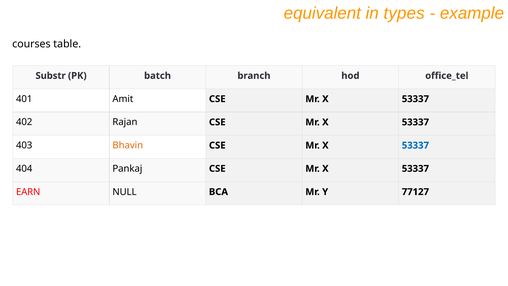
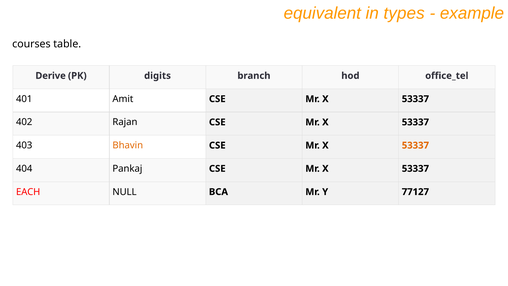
Substr: Substr -> Derive (51, 76)
batch: batch -> digits (158, 76)
53337 colour: blue -> orange (415, 145)
EARN: EARN -> EACH (28, 192)
